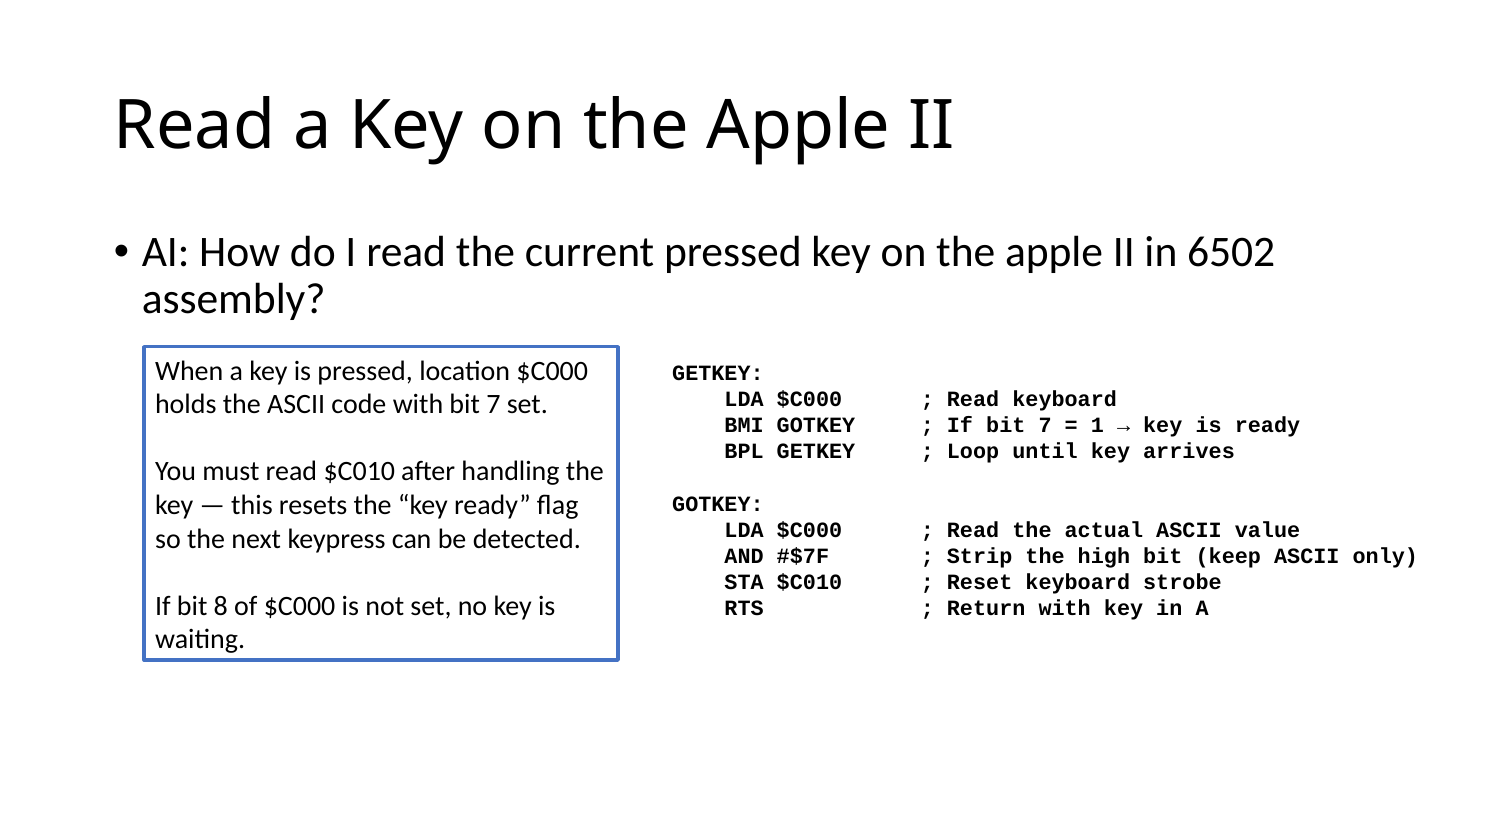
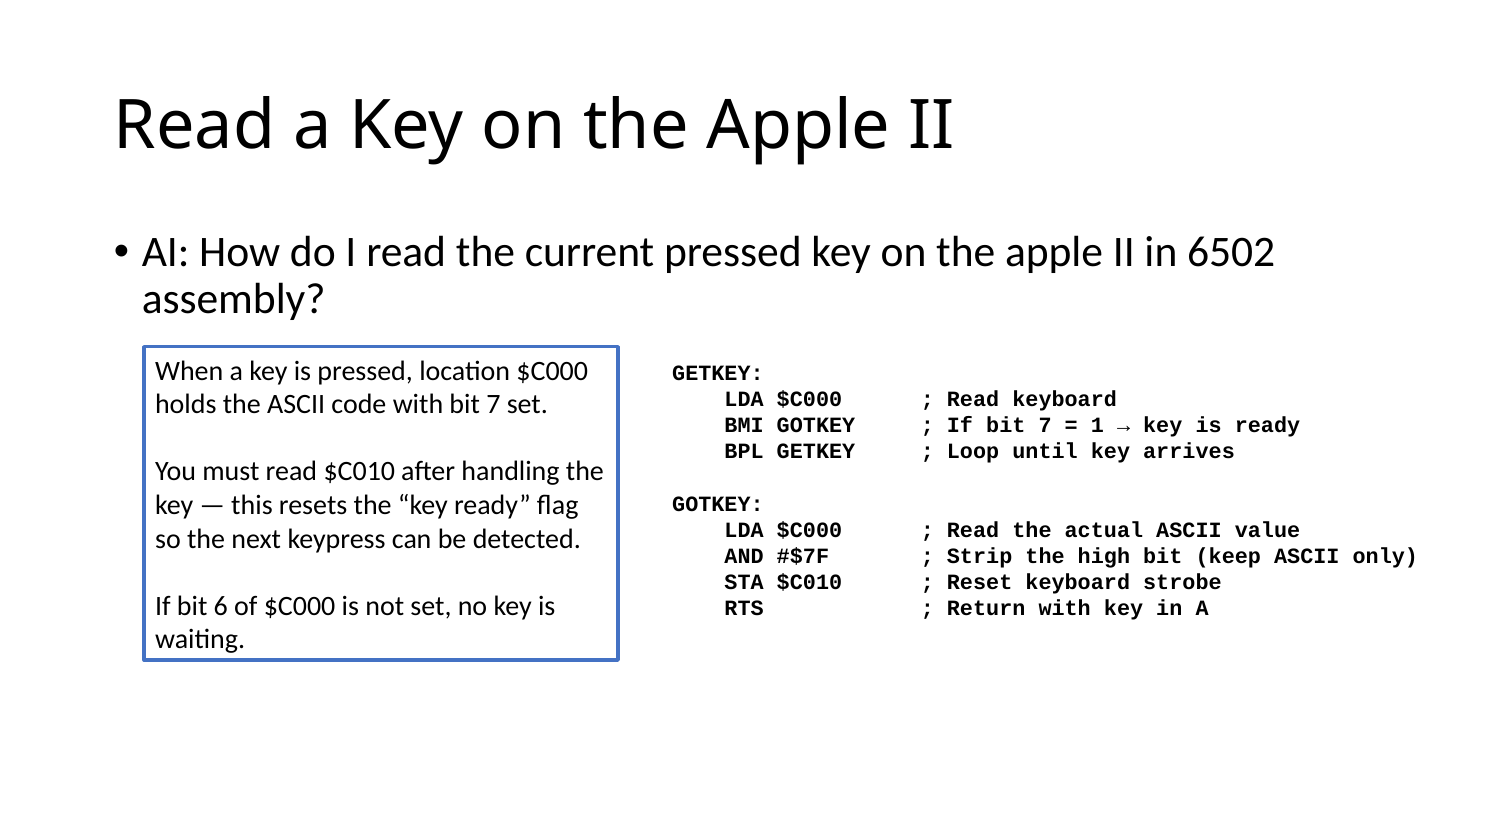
8: 8 -> 6 (221, 606)
